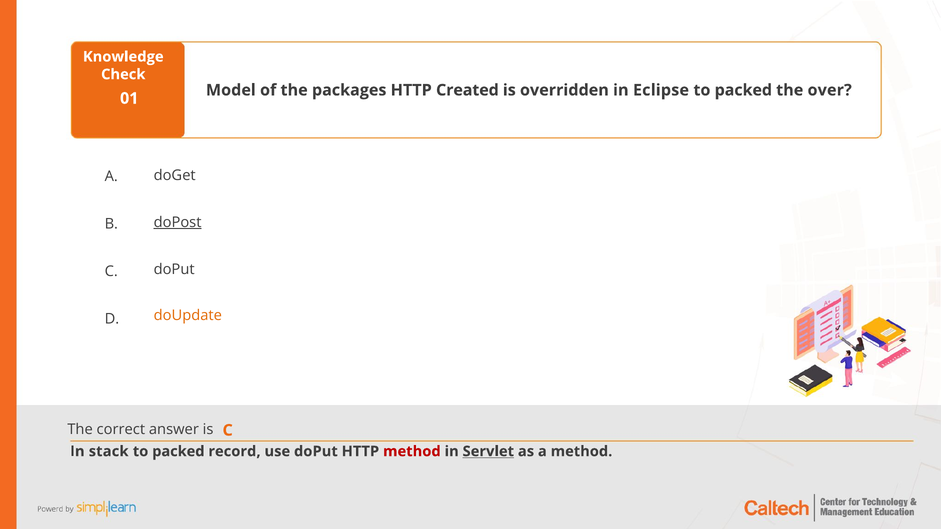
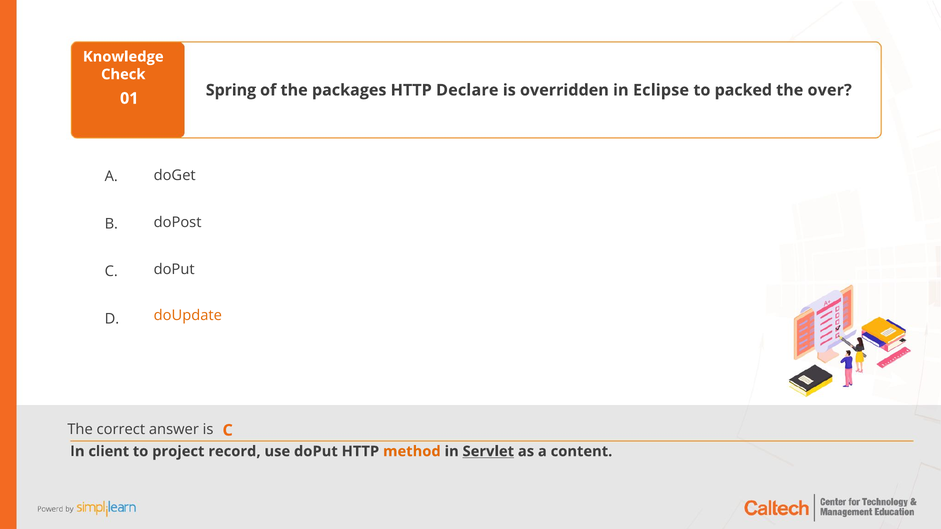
Model: Model -> Spring (231, 90)
Created: Created -> Declare (467, 90)
doPost underline: present -> none (178, 222)
stack: stack -> client (109, 452)
packed: packed -> project (178, 452)
method colour: red -> orange (412, 452)
a method: method -> content (582, 452)
